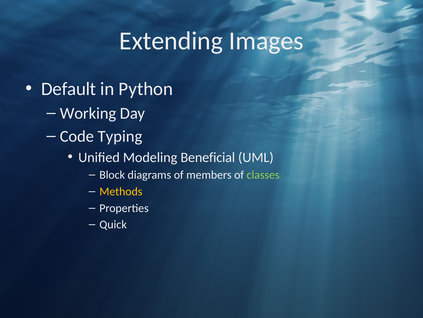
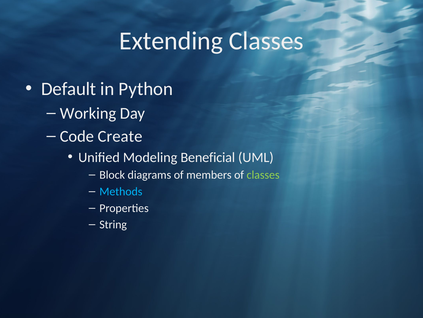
Extending Images: Images -> Classes (266, 41)
Typing: Typing -> Create (120, 136)
Methods colour: yellow -> light blue (121, 191)
Quick: Quick -> String (113, 224)
